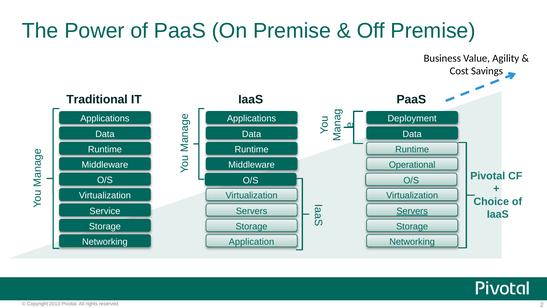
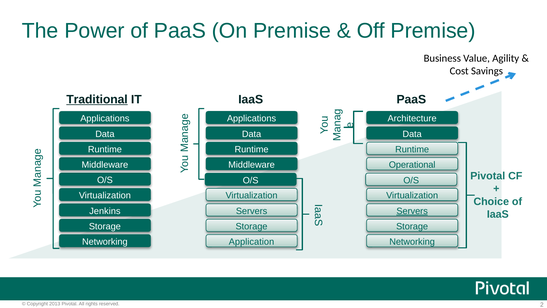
Traditional underline: none -> present (97, 99)
Deployment: Deployment -> Architecture (412, 119)
Service: Service -> Jenkins (105, 211)
